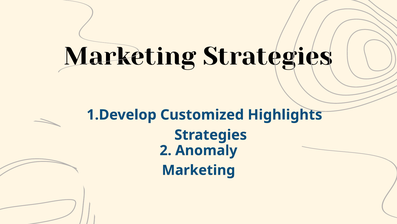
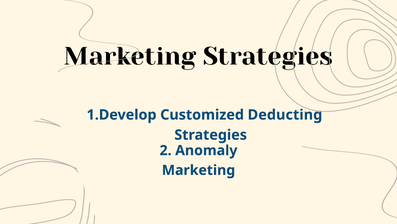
Highlights: Highlights -> Deducting (285, 114)
